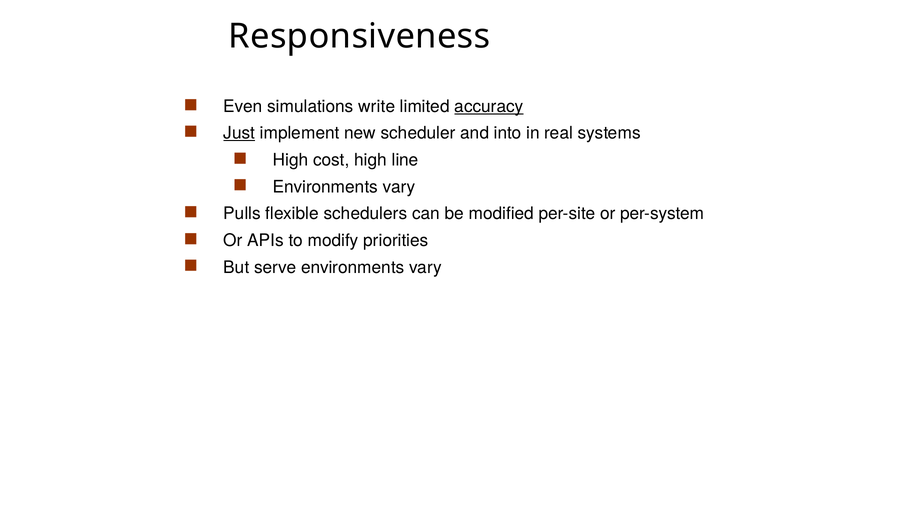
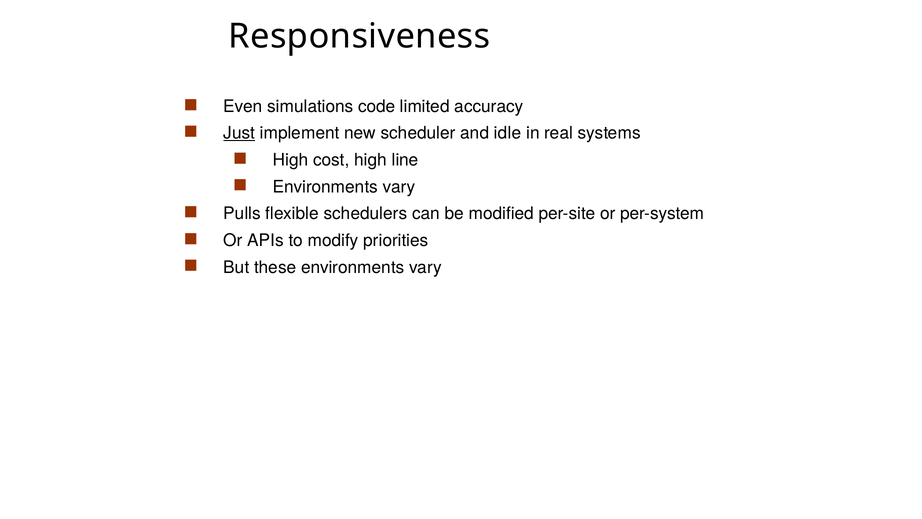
write: write -> code (377, 106)
accuracy underline: present -> none (489, 106)
into: into -> idle (508, 133)
serve: serve -> these (275, 267)
